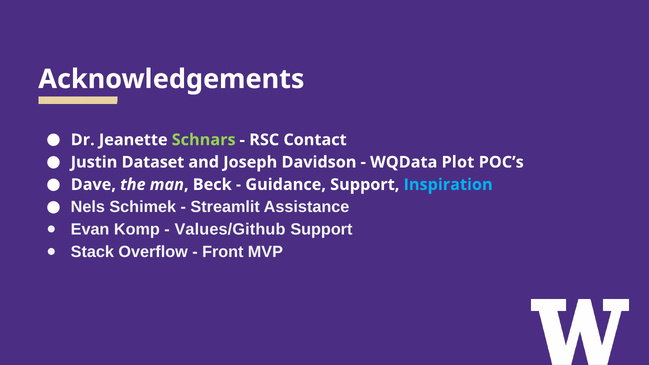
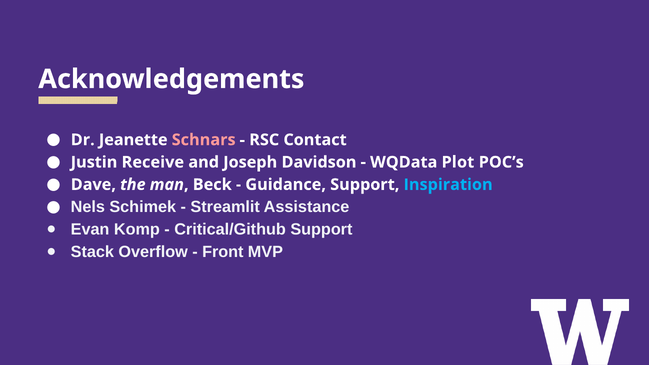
Schnars colour: light green -> pink (204, 140)
Dataset: Dataset -> Receive (153, 162)
Values/Github: Values/Github -> Critical/Github (230, 229)
